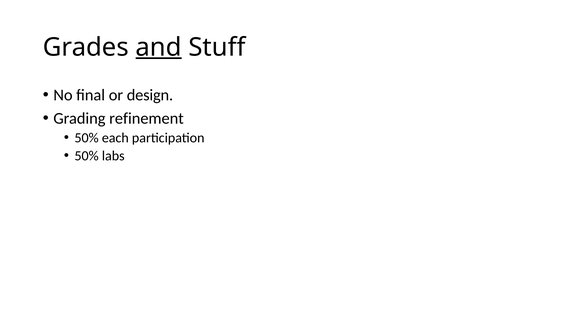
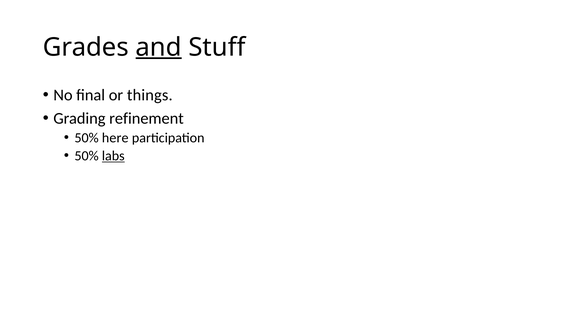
design: design -> things (150, 95)
each: each -> here (115, 138)
labs underline: none -> present (113, 156)
